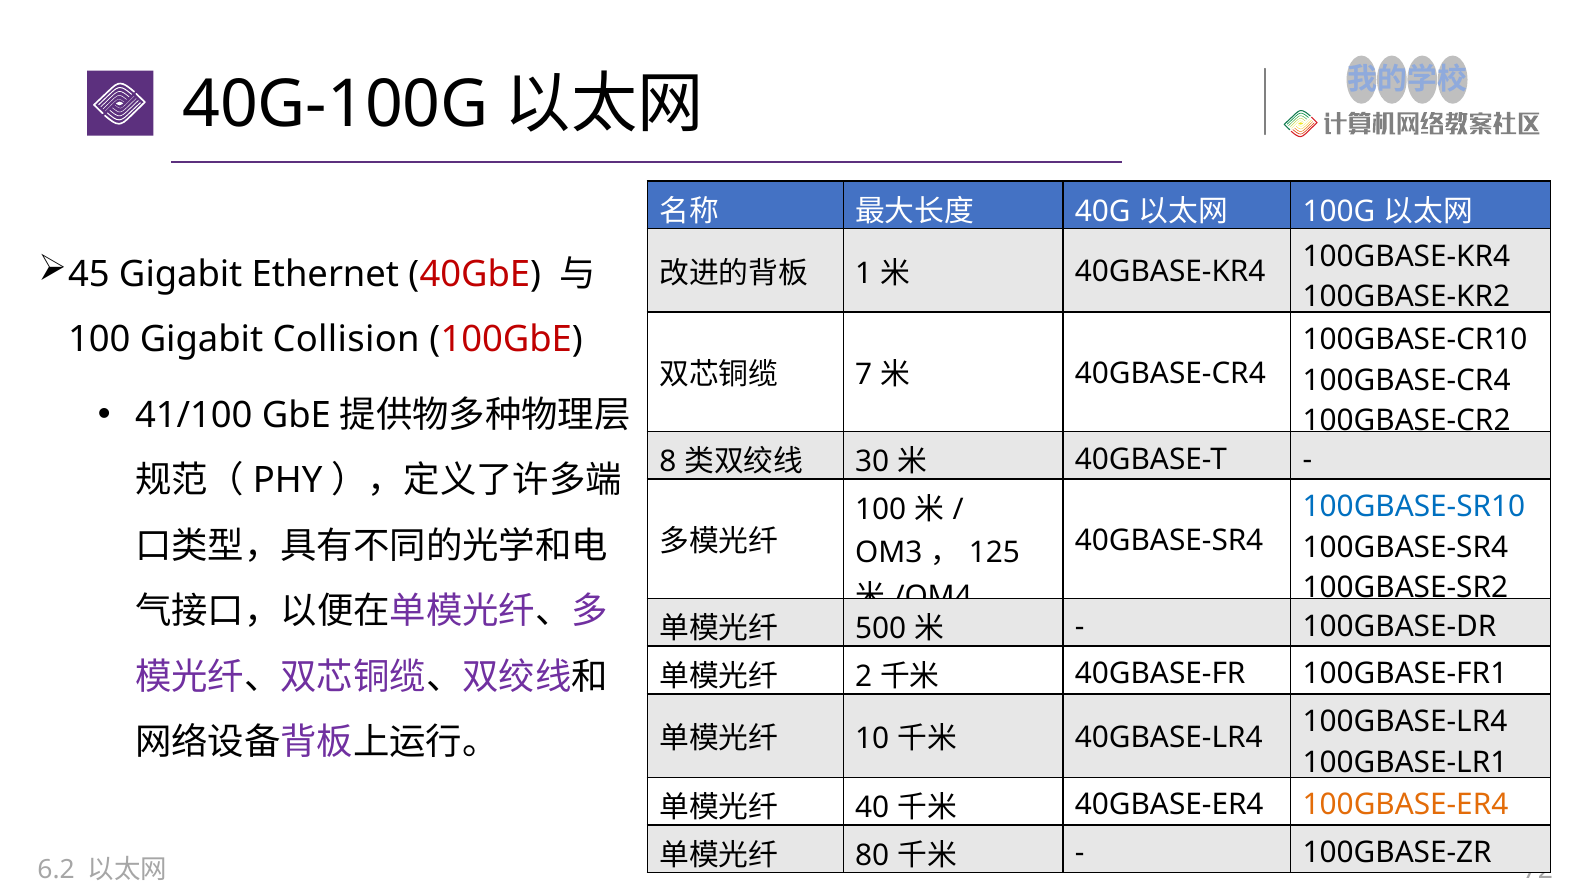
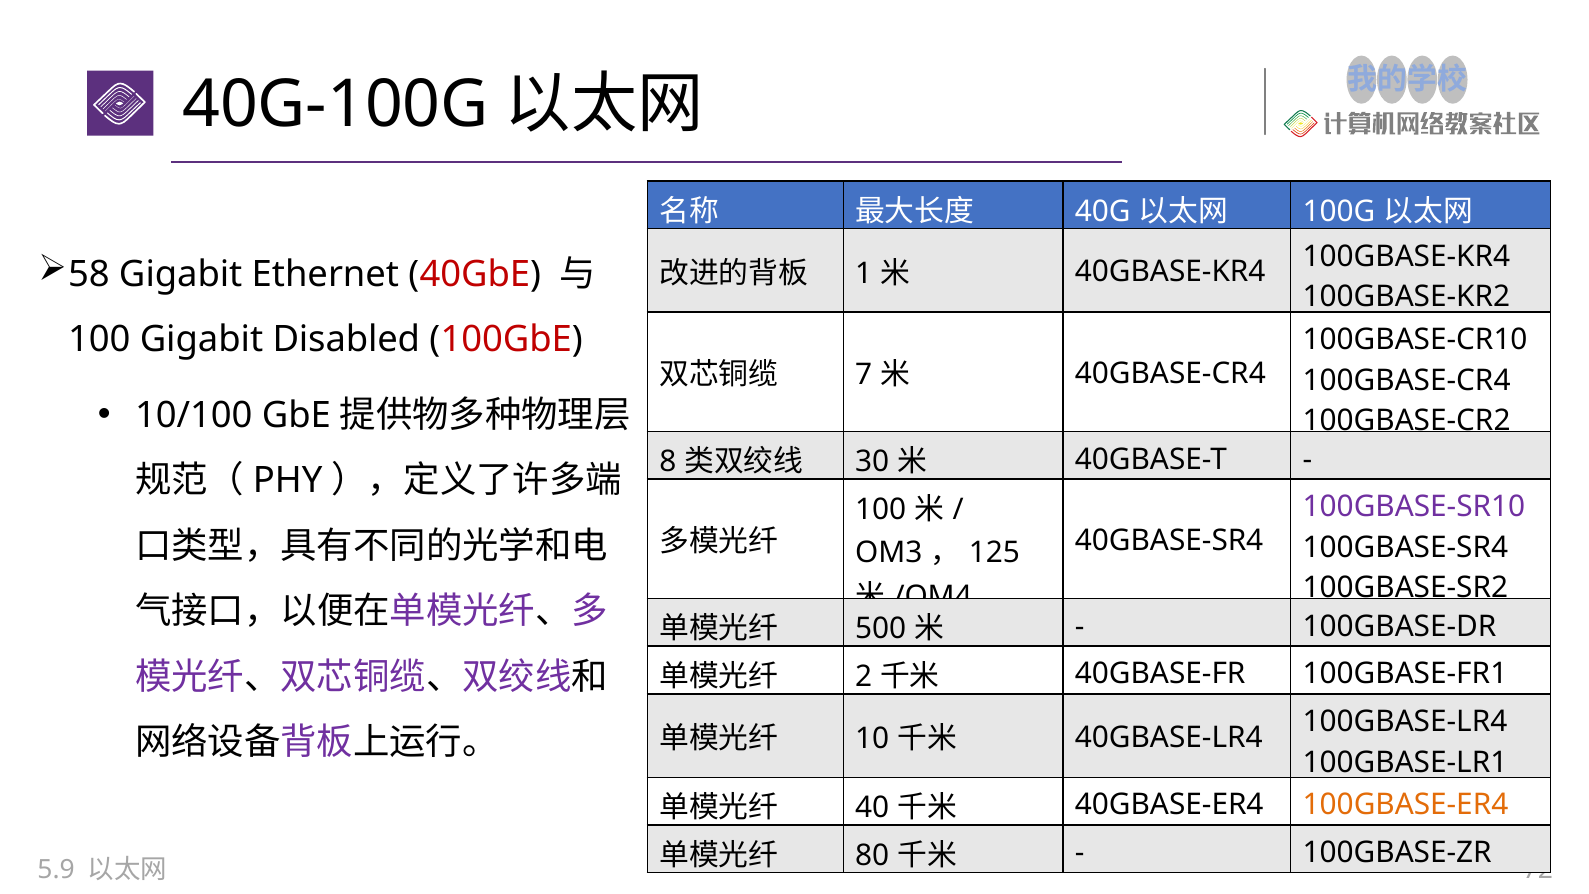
45: 45 -> 58 (89, 274)
Collision: Collision -> Disabled (346, 339)
41/100: 41/100 -> 10/100 (194, 415)
100GBASE-SR10 colour: blue -> purple (1414, 507)
6.2: 6.2 -> 5.9 (56, 869)
